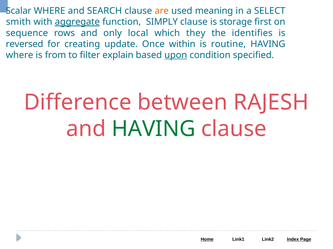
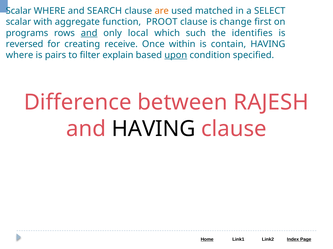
meaning: meaning -> matched (214, 11)
smith: smith -> scalar (18, 22)
aggregate underline: present -> none (77, 22)
SIMPLY: SIMPLY -> PROOT (162, 22)
storage: storage -> change (236, 22)
sequence: sequence -> programs (27, 33)
and underline: none -> present (89, 33)
they: they -> such (196, 33)
update: update -> receive (121, 44)
routine: routine -> contain (228, 44)
from: from -> pairs (56, 55)
HAVING colour: green -> black (154, 129)
